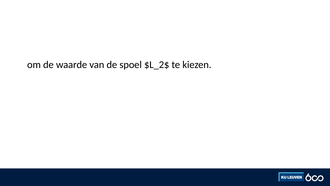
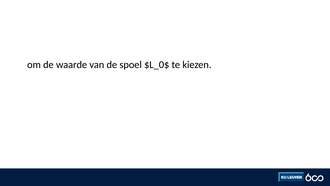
$L_2$: $L_2$ -> $L_0$ (157, 65)
